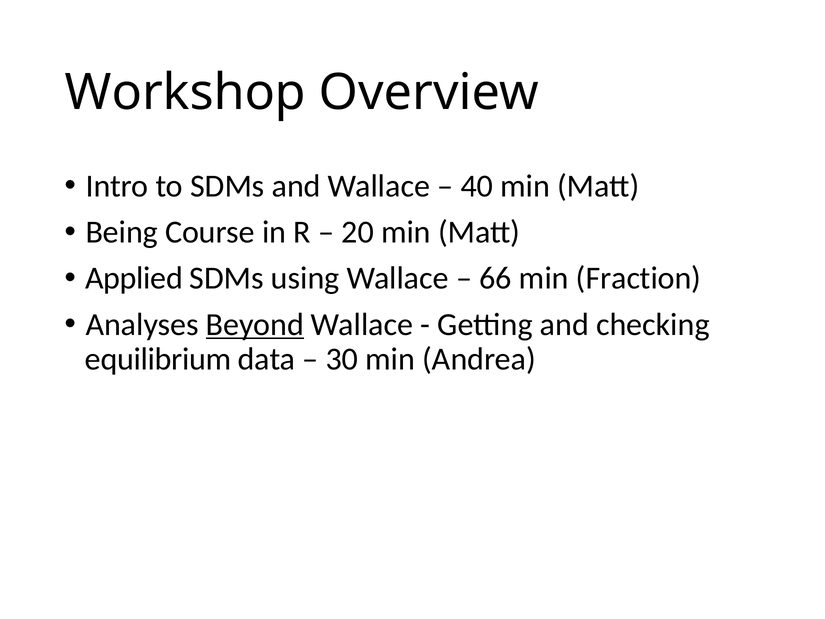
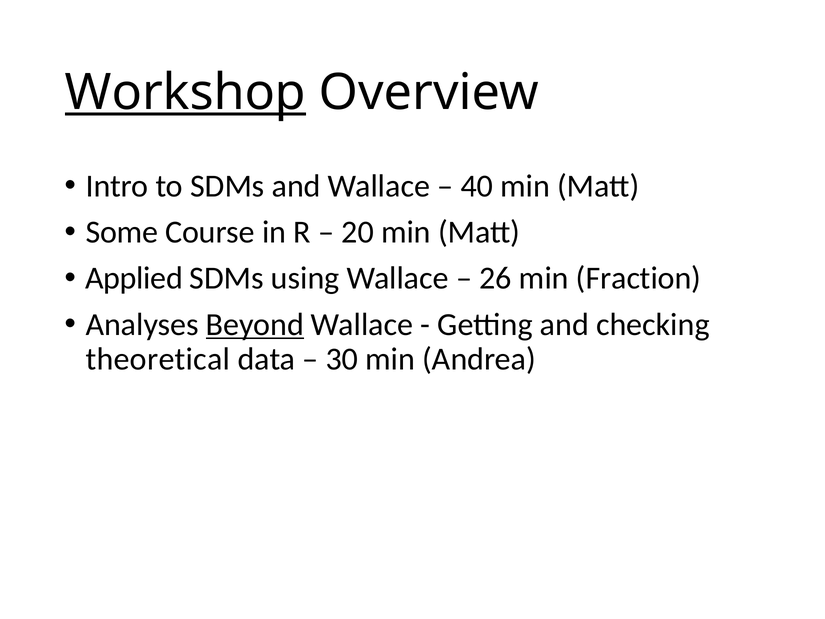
Workshop underline: none -> present (185, 92)
Being: Being -> Some (122, 232)
66: 66 -> 26 (495, 278)
equilibrium: equilibrium -> theoretical (158, 359)
